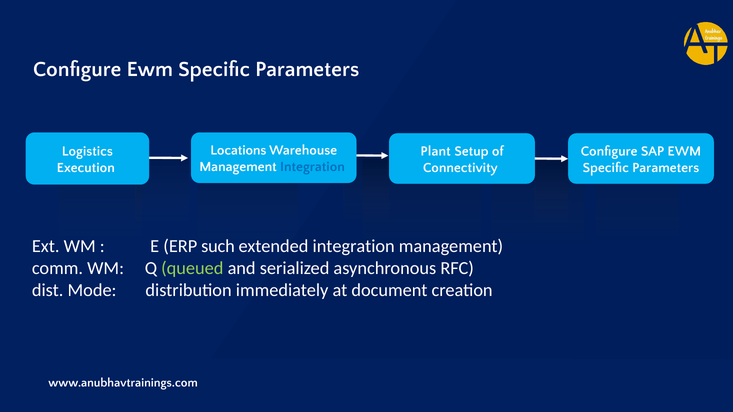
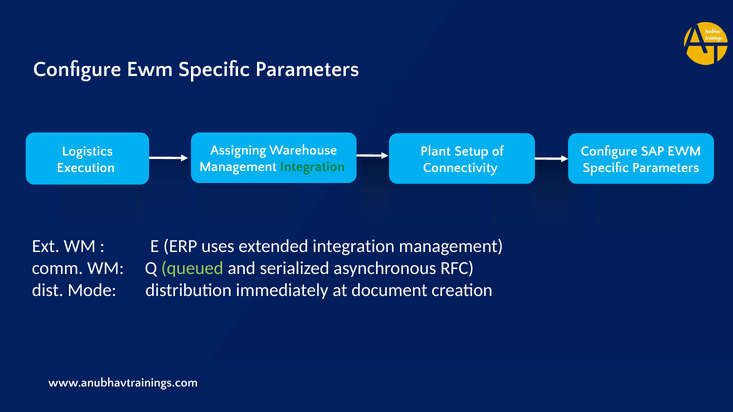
Locations: Locations -> Assigning (238, 151)
Integration colour: blue -> green (312, 167)
such: such -> uses (218, 247)
